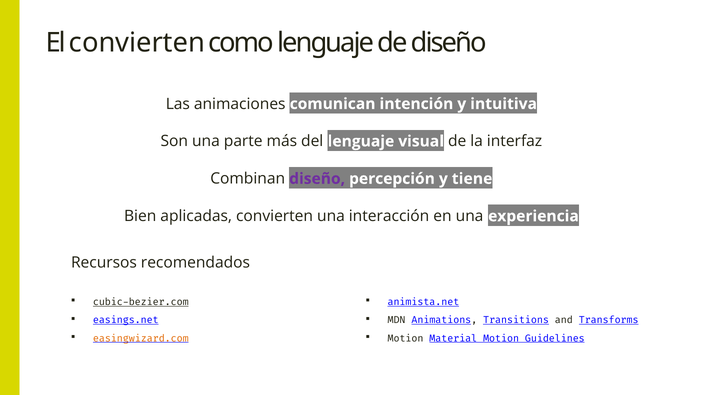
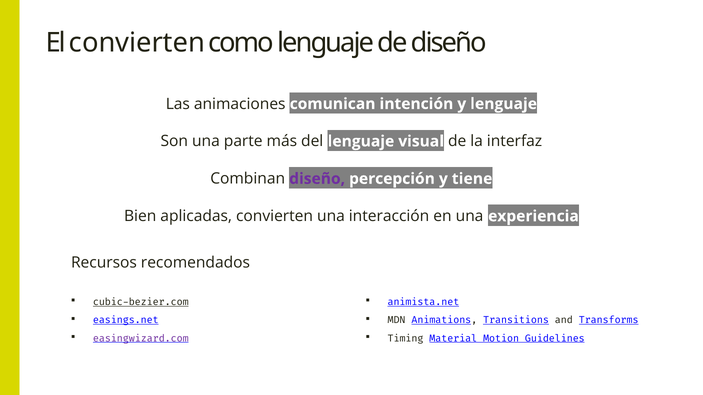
y intuitiva: intuitiva -> lenguaje (504, 104)
easingwizard.com colour: orange -> purple (141, 339)
Motion: Motion -> Timing (405, 339)
